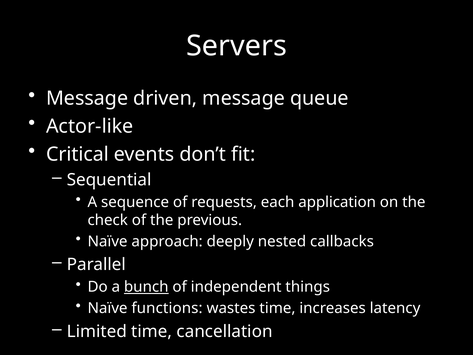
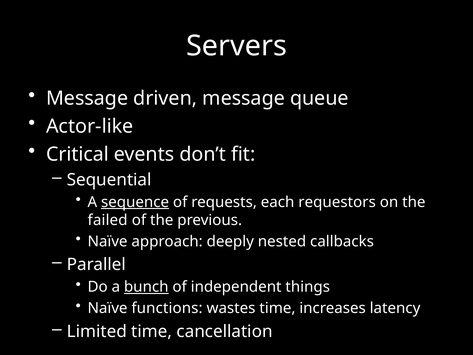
sequence underline: none -> present (135, 202)
application: application -> requestors (337, 202)
check: check -> failed (108, 220)
